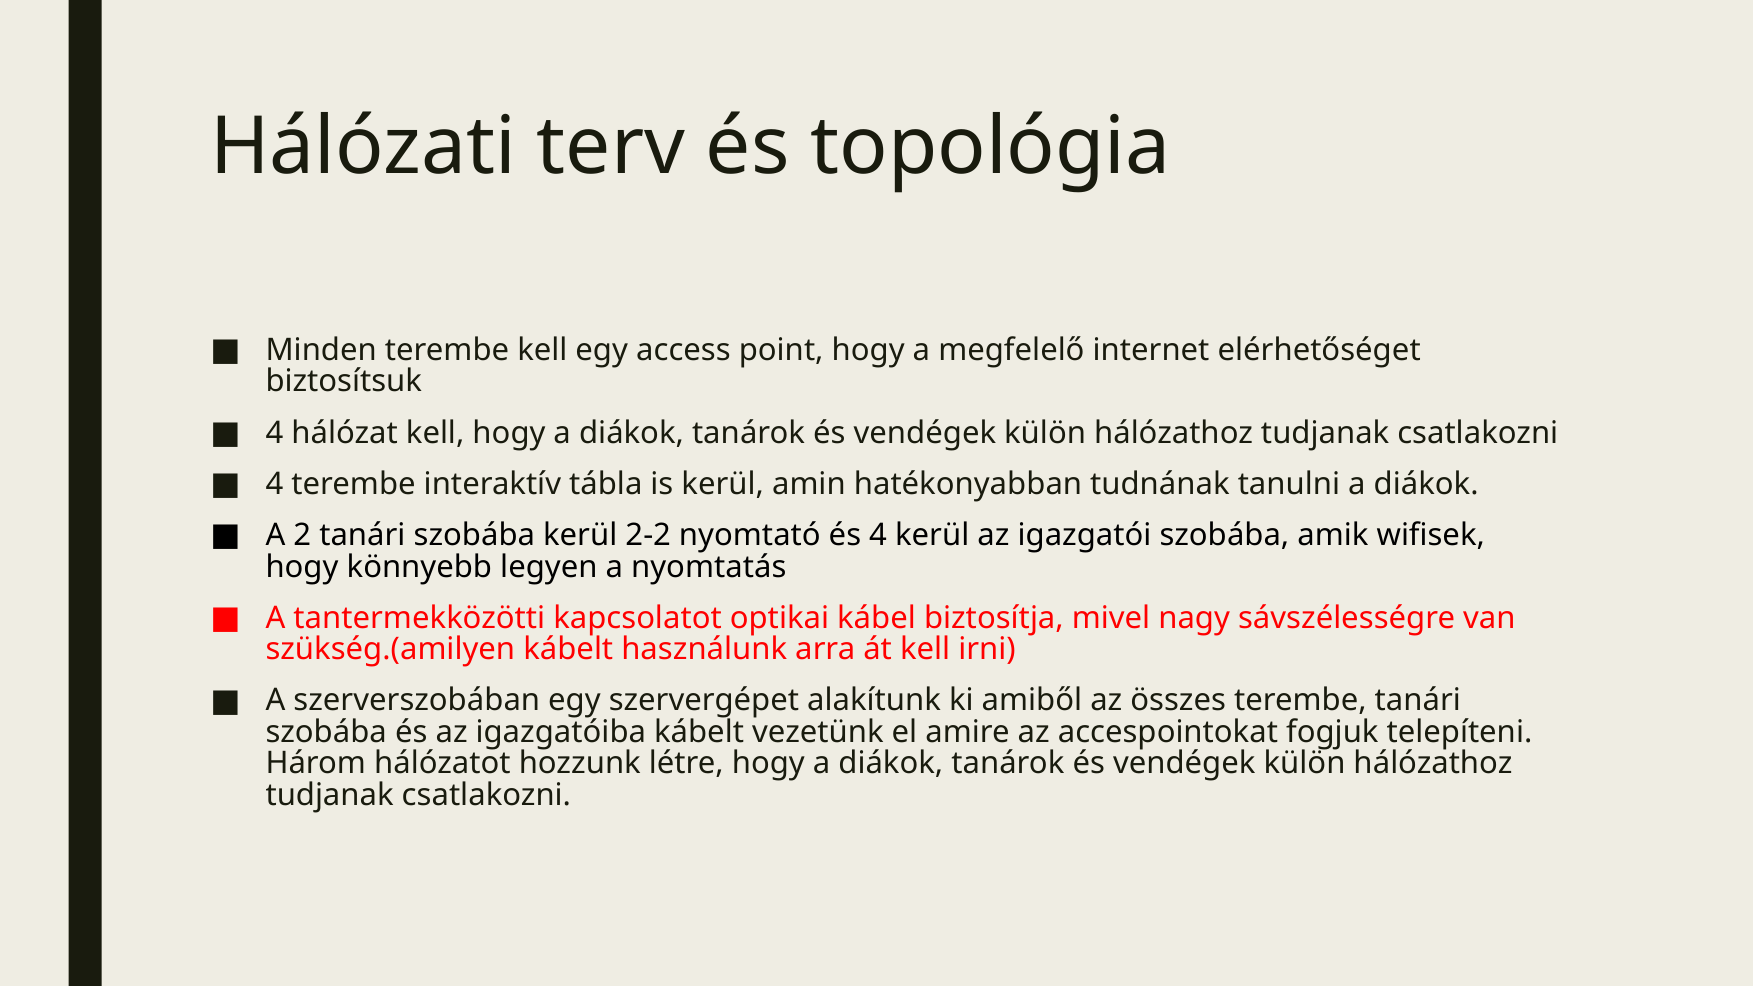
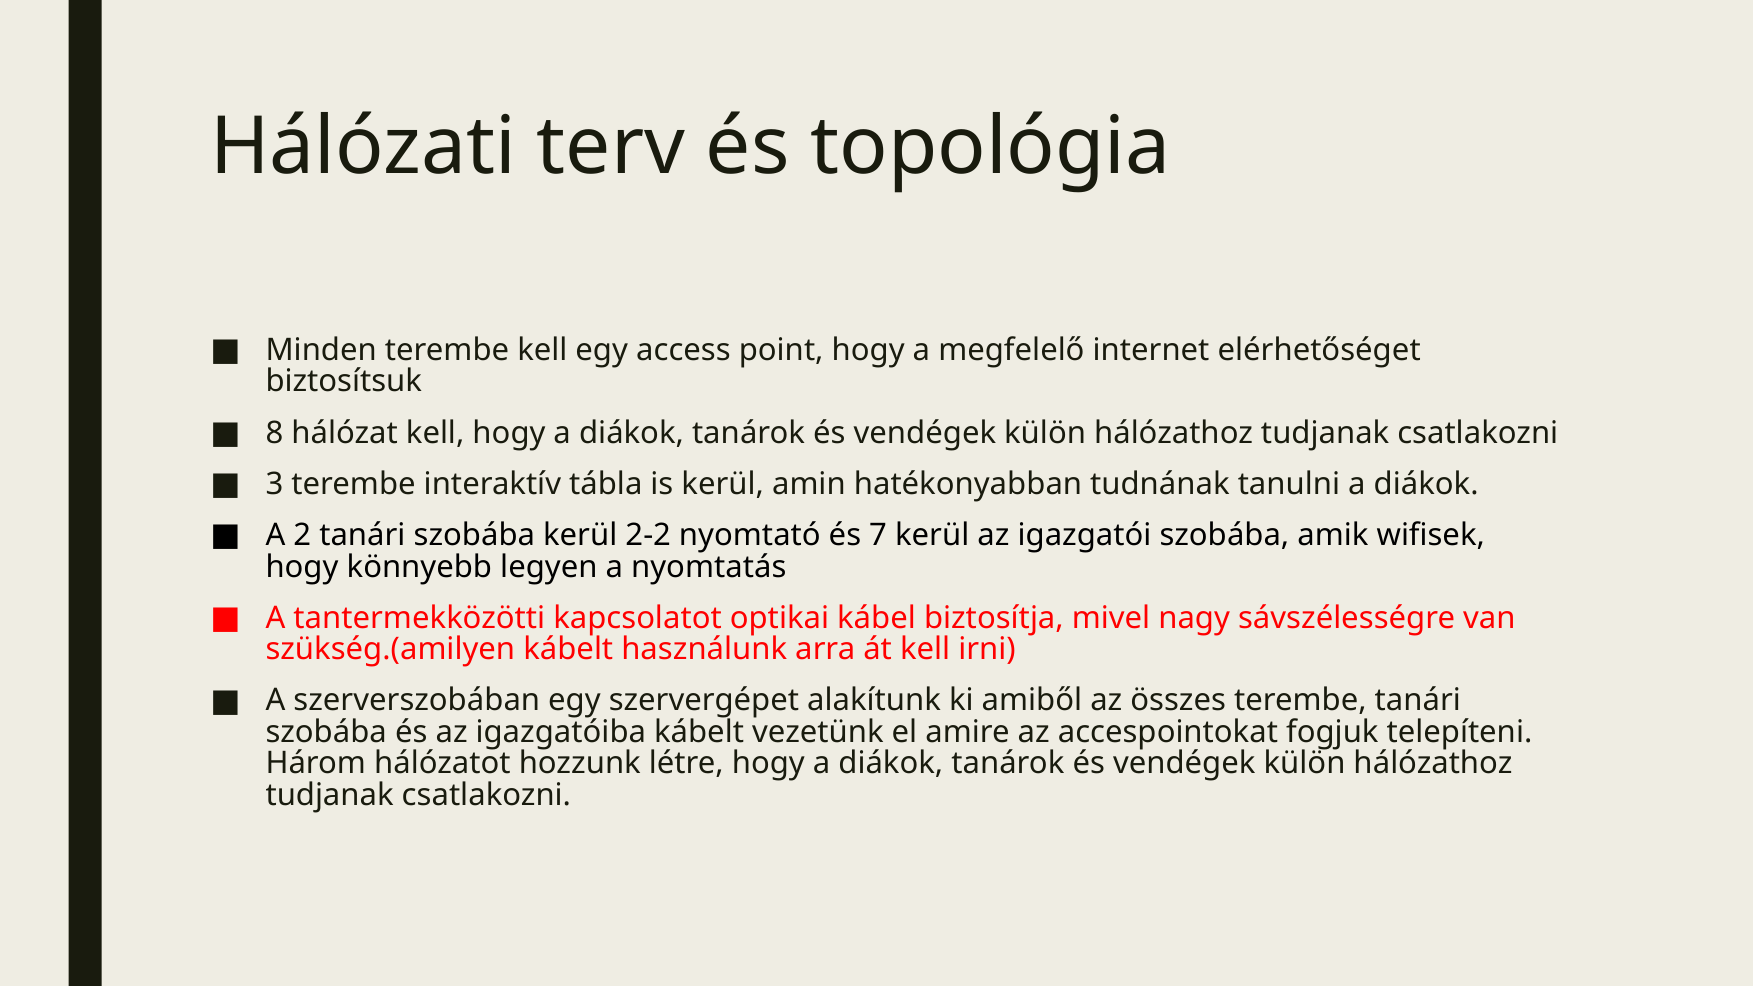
4: 4 -> 8 (274, 433)
4: 4 -> 3 (274, 484)
és 4: 4 -> 7 (878, 535)
